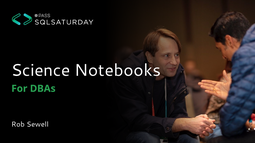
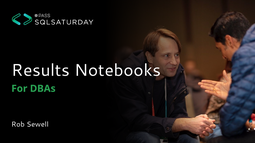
Science: Science -> Results (41, 71)
